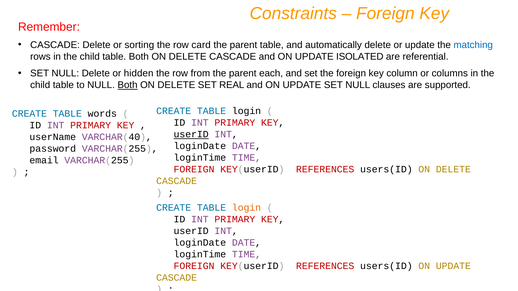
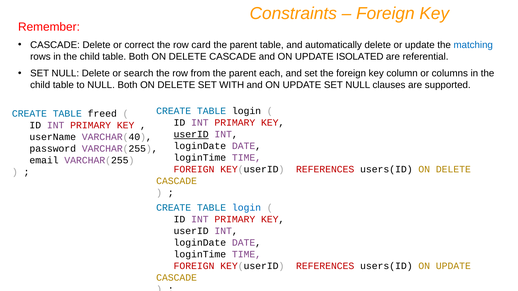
sorting: sorting -> correct (139, 45)
hidden: hidden -> search (139, 73)
Both underline: present -> none (128, 85)
REAL: REAL -> WITH (232, 85)
words: words -> freed (102, 114)
login colour: orange -> blue (247, 208)
